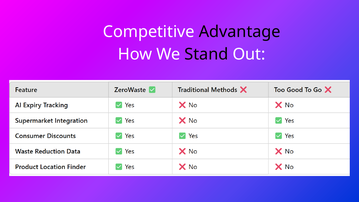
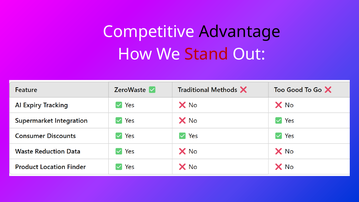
Stand colour: black -> red (206, 54)
